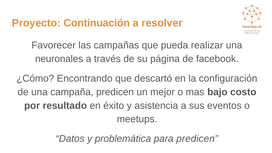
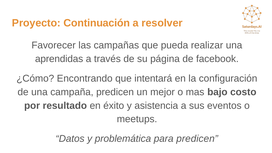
neuronales: neuronales -> aprendidas (59, 59)
descartó: descartó -> intentará (153, 78)
